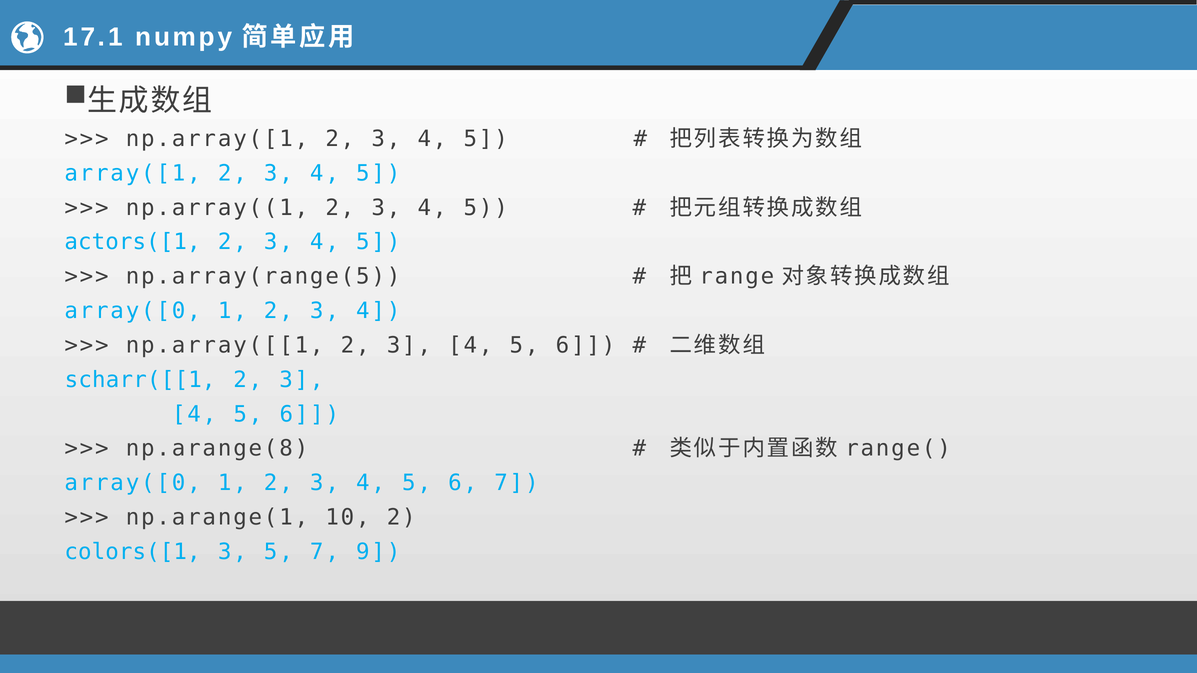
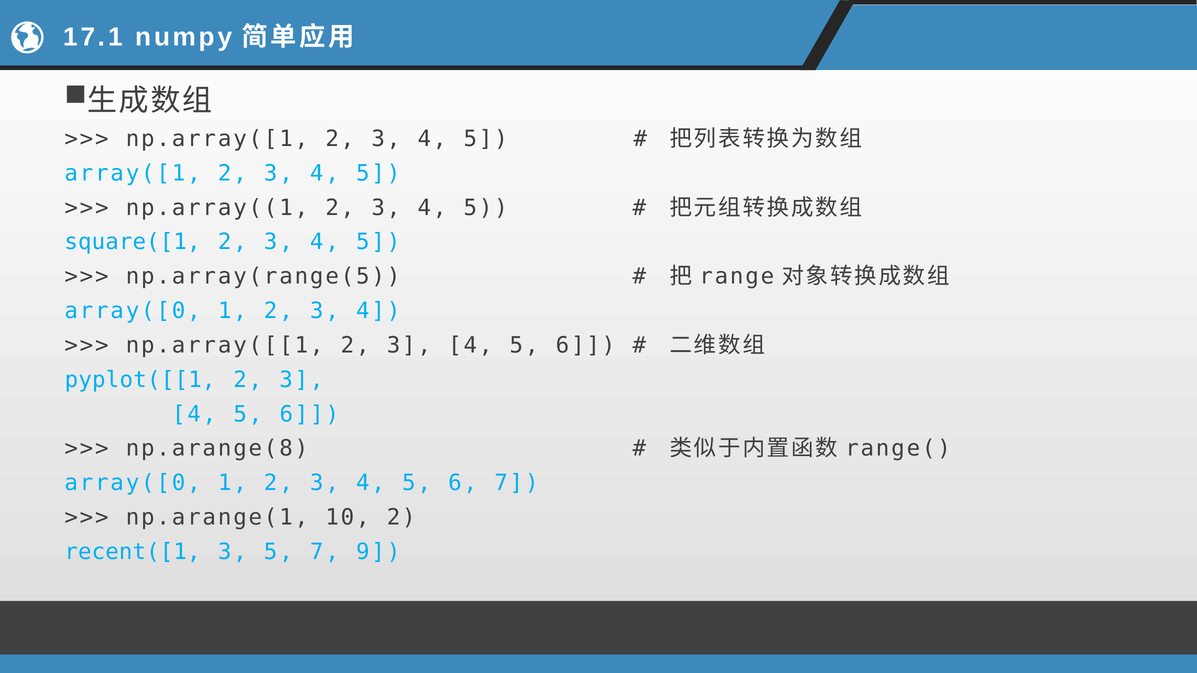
actors([1: actors([1 -> square([1 (132, 242)
scharr([[1: scharr([[1 -> pyplot([[1 (140, 380)
colors([1: colors([1 -> recent([1 (132, 552)
